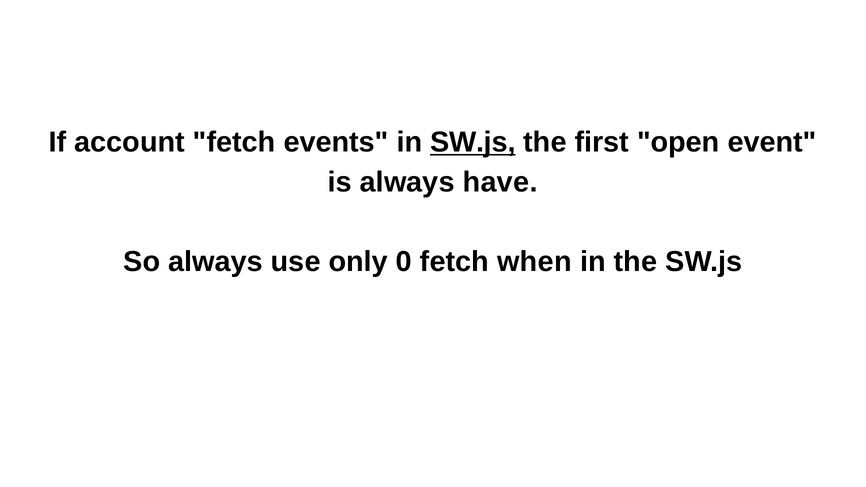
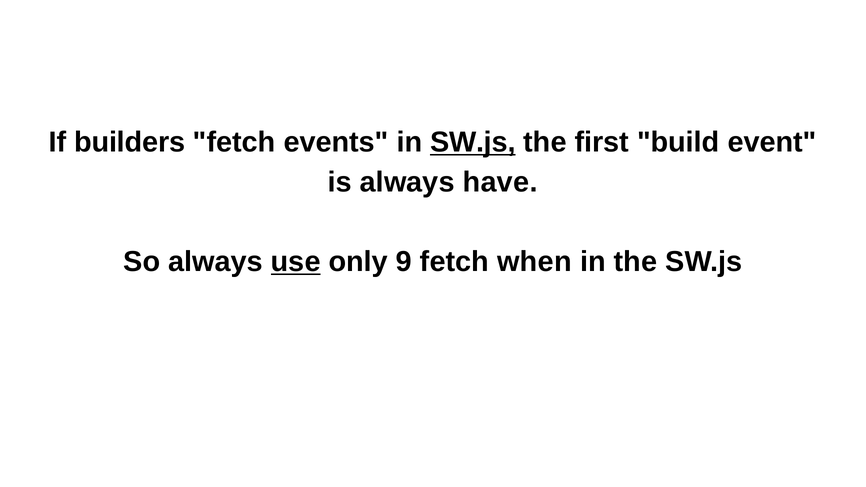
account: account -> builders (130, 142)
open: open -> build (678, 142)
use underline: none -> present (296, 262)
0: 0 -> 9 (404, 262)
